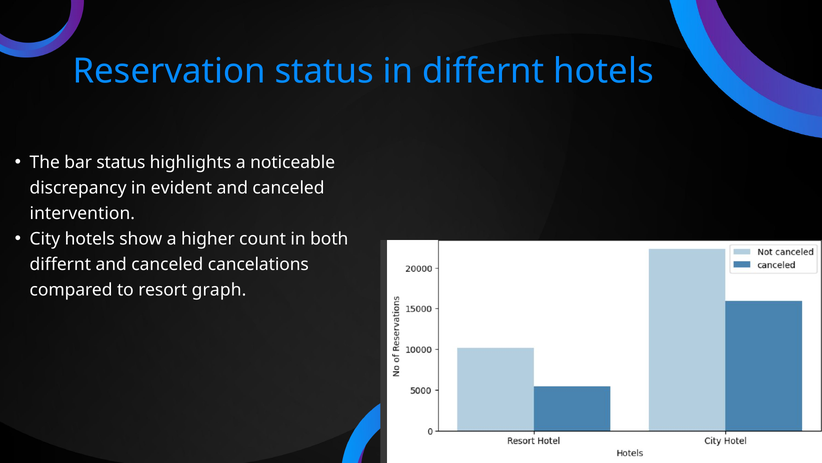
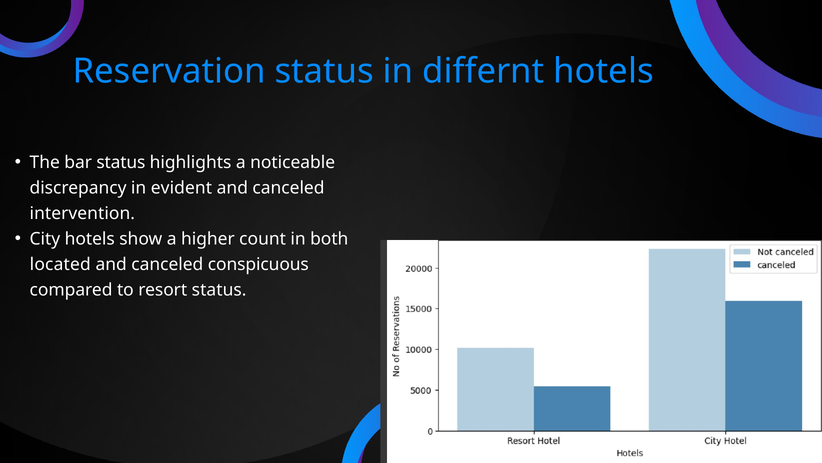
differnt: differnt -> located (60, 264)
cancelations: cancelations -> conspicuous (258, 264)
resort graph: graph -> status (219, 289)
